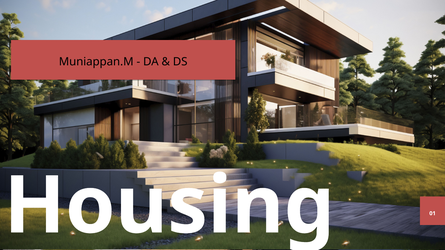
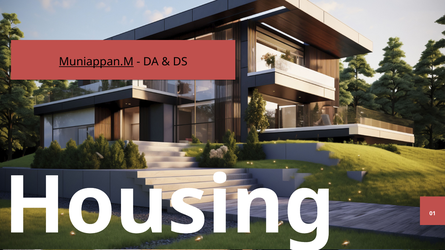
Muniappan.M underline: none -> present (96, 62)
